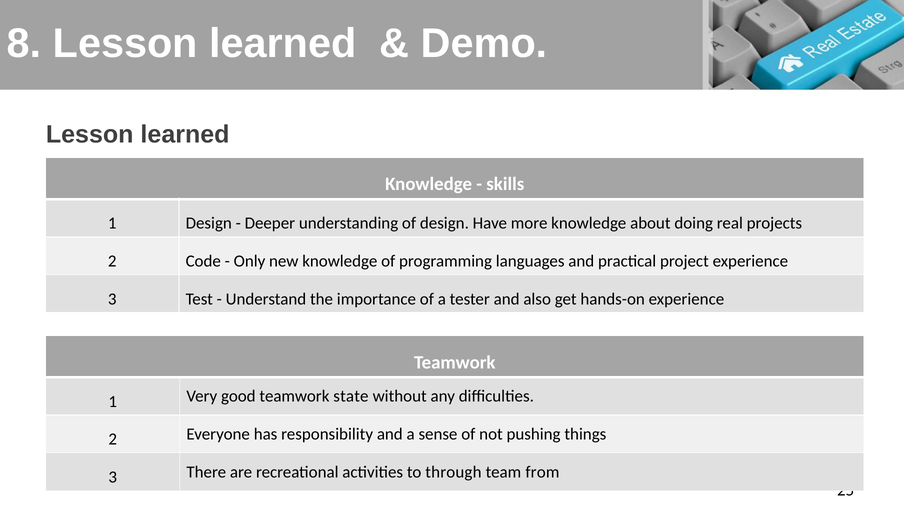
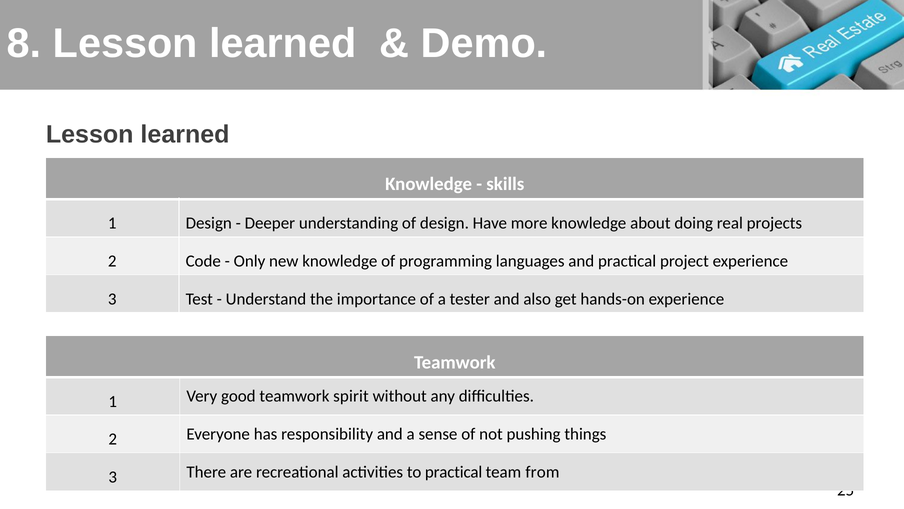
state: state -> spirit (351, 396)
to through: through -> practical (454, 472)
